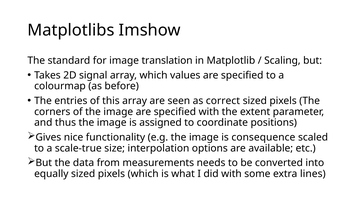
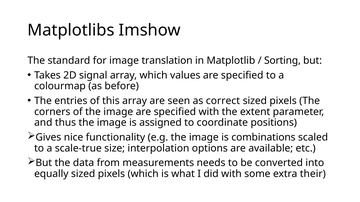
Scaling: Scaling -> Sorting (282, 61)
consequence: consequence -> combinations (263, 138)
lines: lines -> their (313, 174)
